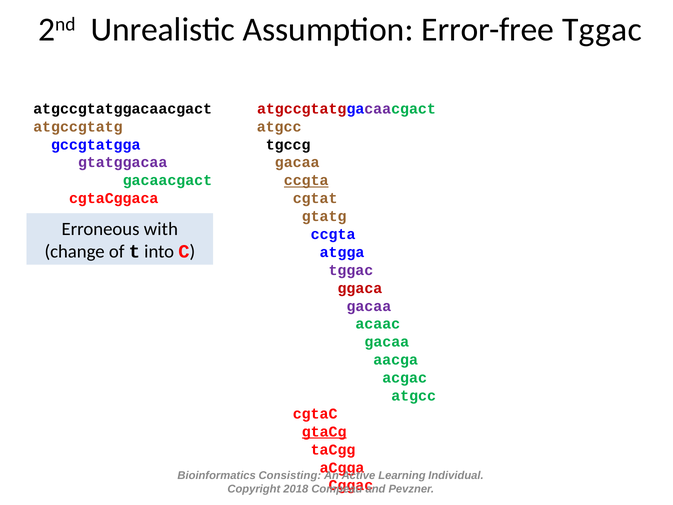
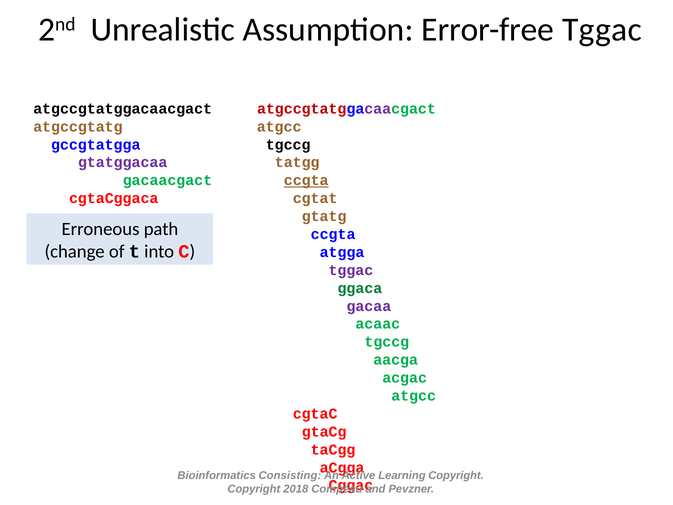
gtatggacaa gacaa: gacaa -> tatgg (297, 162)
with: with -> path (161, 229)
ggaca colour: red -> green (360, 288)
gacaa: gacaa -> tgccg (387, 342)
gtaCg underline: present -> none (324, 432)
Learning Individual: Individual -> Copyright (456, 475)
